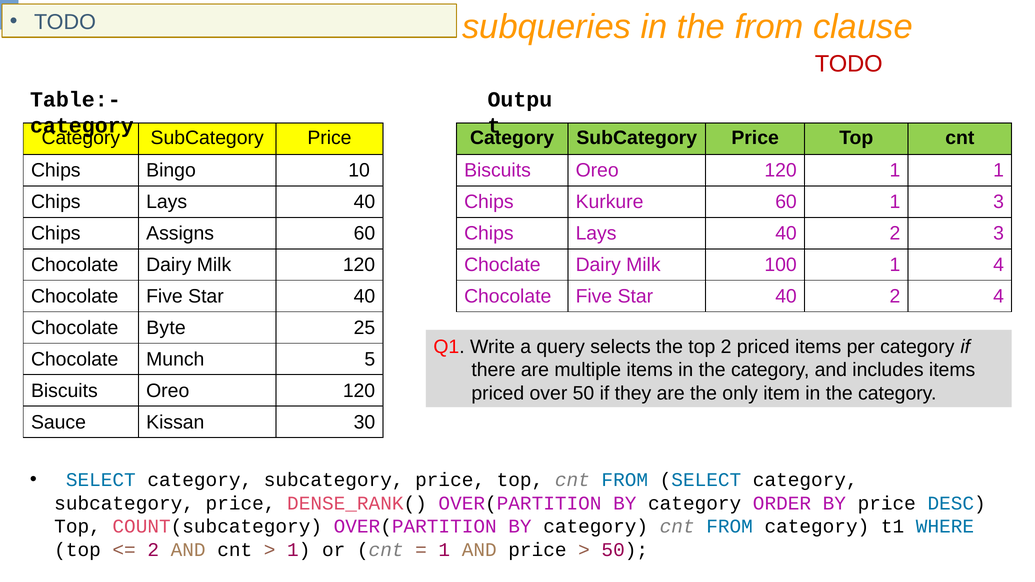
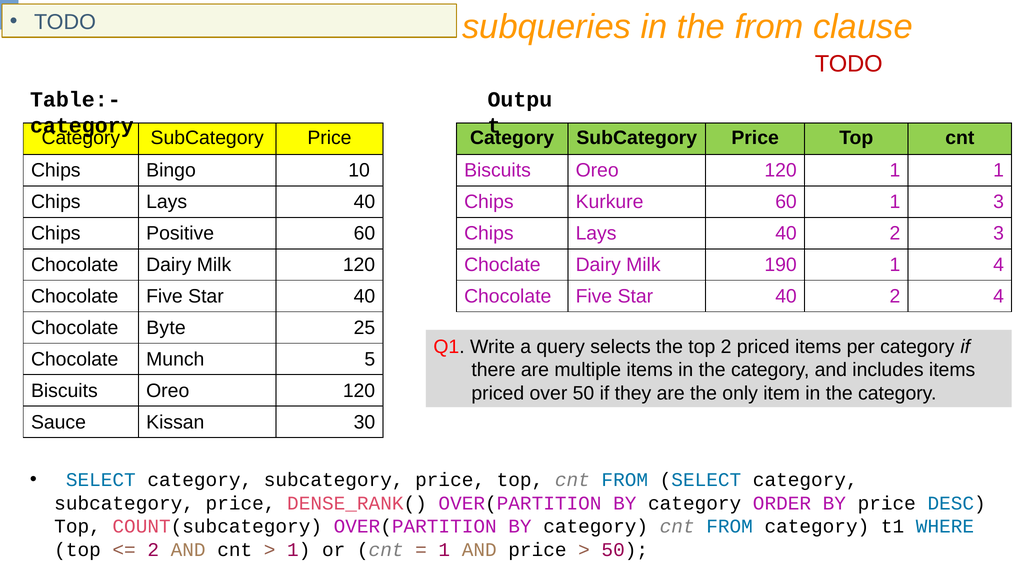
Assigns: Assigns -> Positive (180, 233)
100: 100 -> 190 (781, 265)
